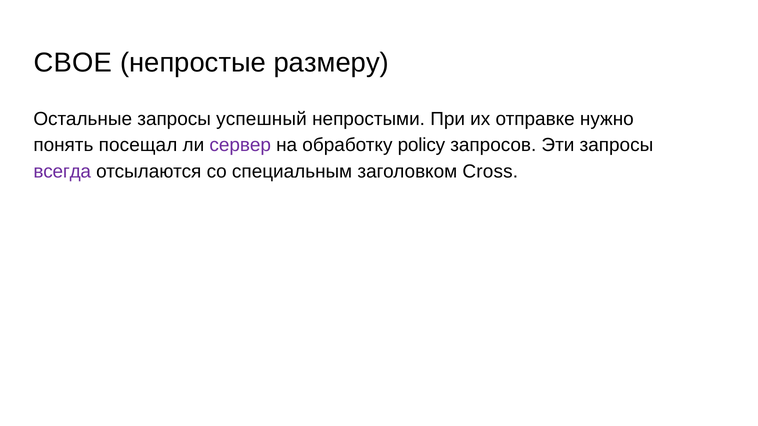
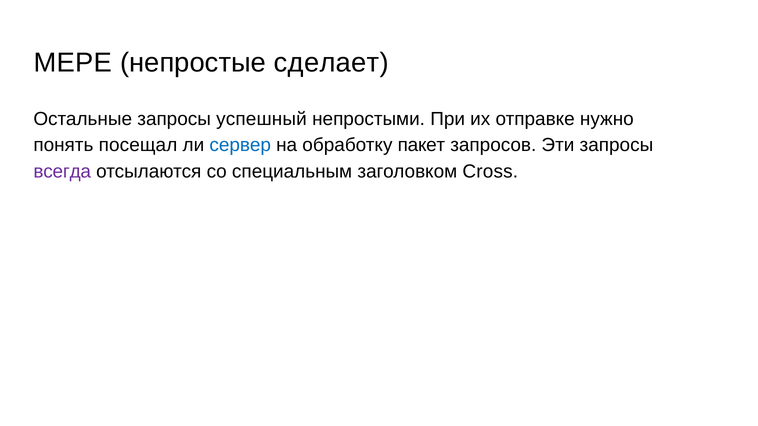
СВОЕ: СВОЕ -> МЕРЕ (73, 63)
размеру: размеру -> сделает (331, 63)
сервер colour: purple -> blue (240, 145)
policy: policy -> пакет (421, 145)
